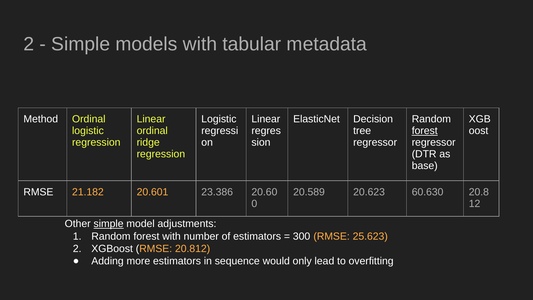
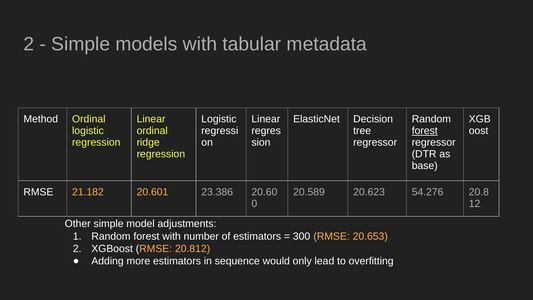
60.630: 60.630 -> 54.276 (428, 192)
simple underline: present -> none (109, 224)
25.623: 25.623 -> 20.653 (370, 236)
